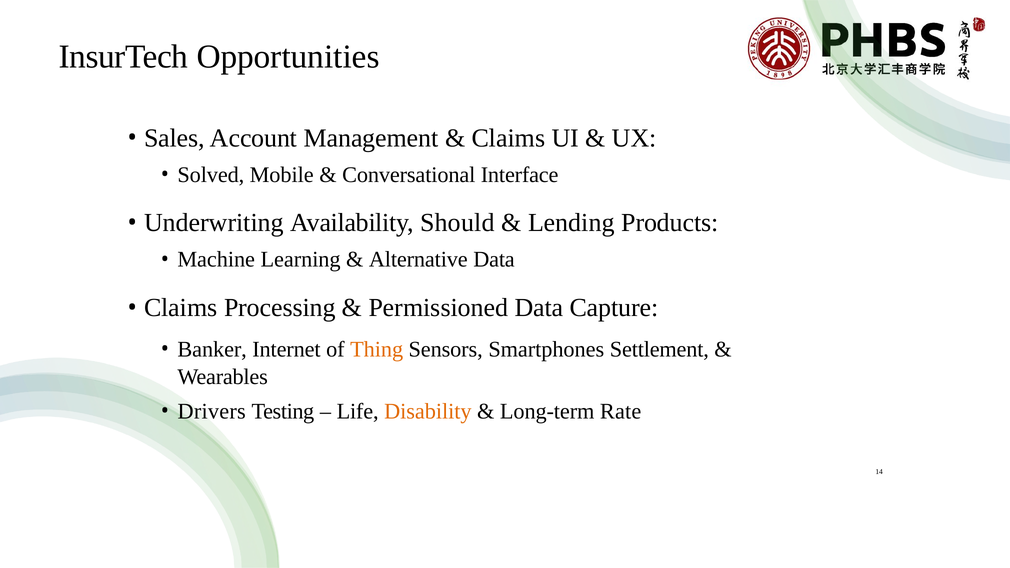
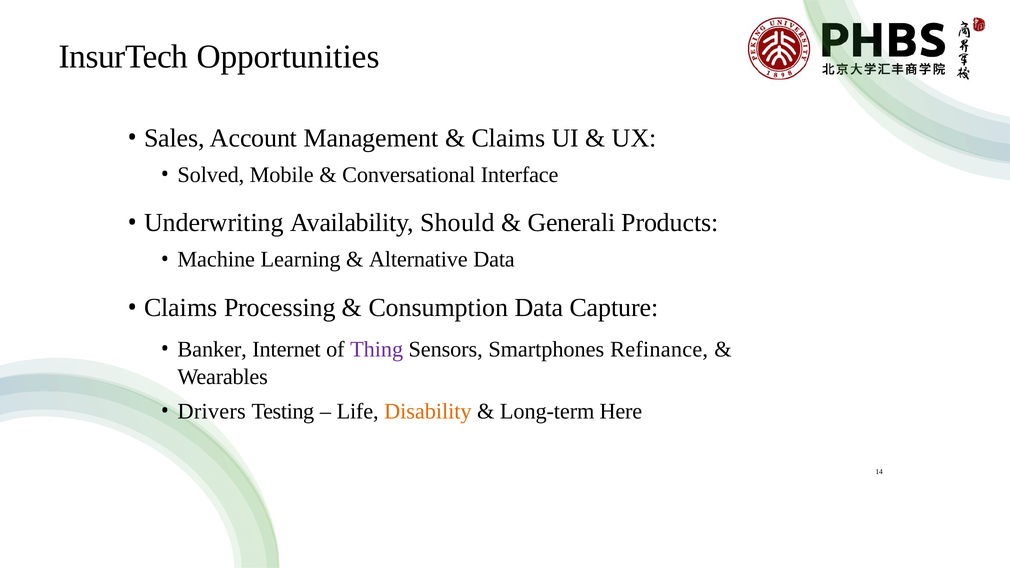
Lending: Lending -> Generali (572, 223)
Permissioned: Permissioned -> Consumption (438, 308)
Thing colour: orange -> purple (377, 349)
Settlement: Settlement -> Refinance (659, 349)
Rate: Rate -> Here (621, 411)
